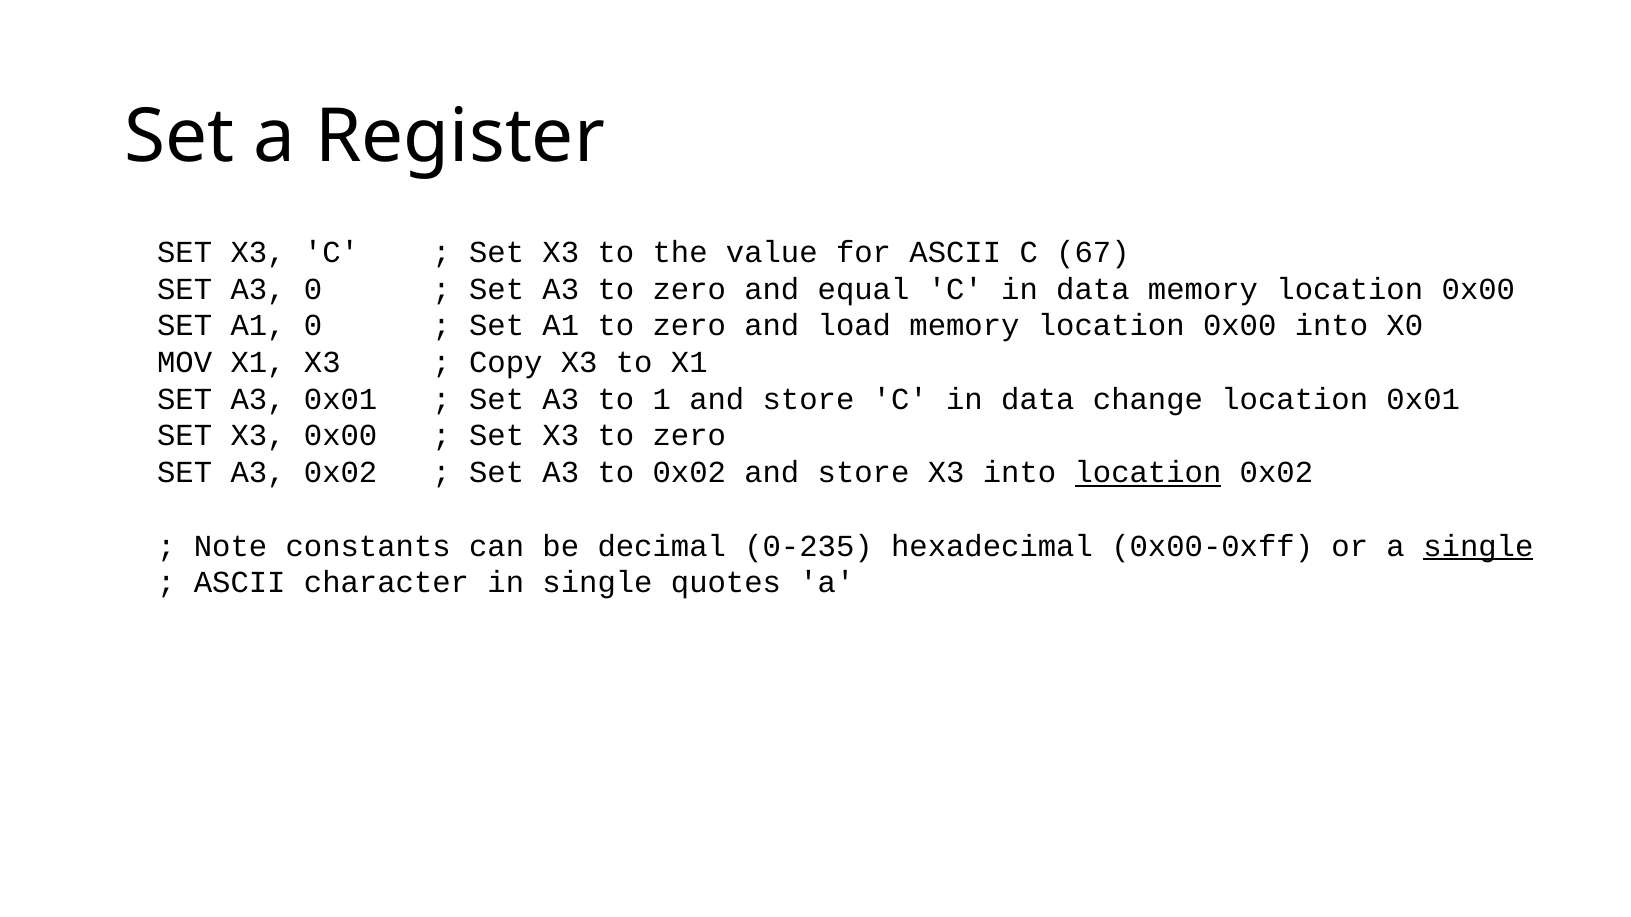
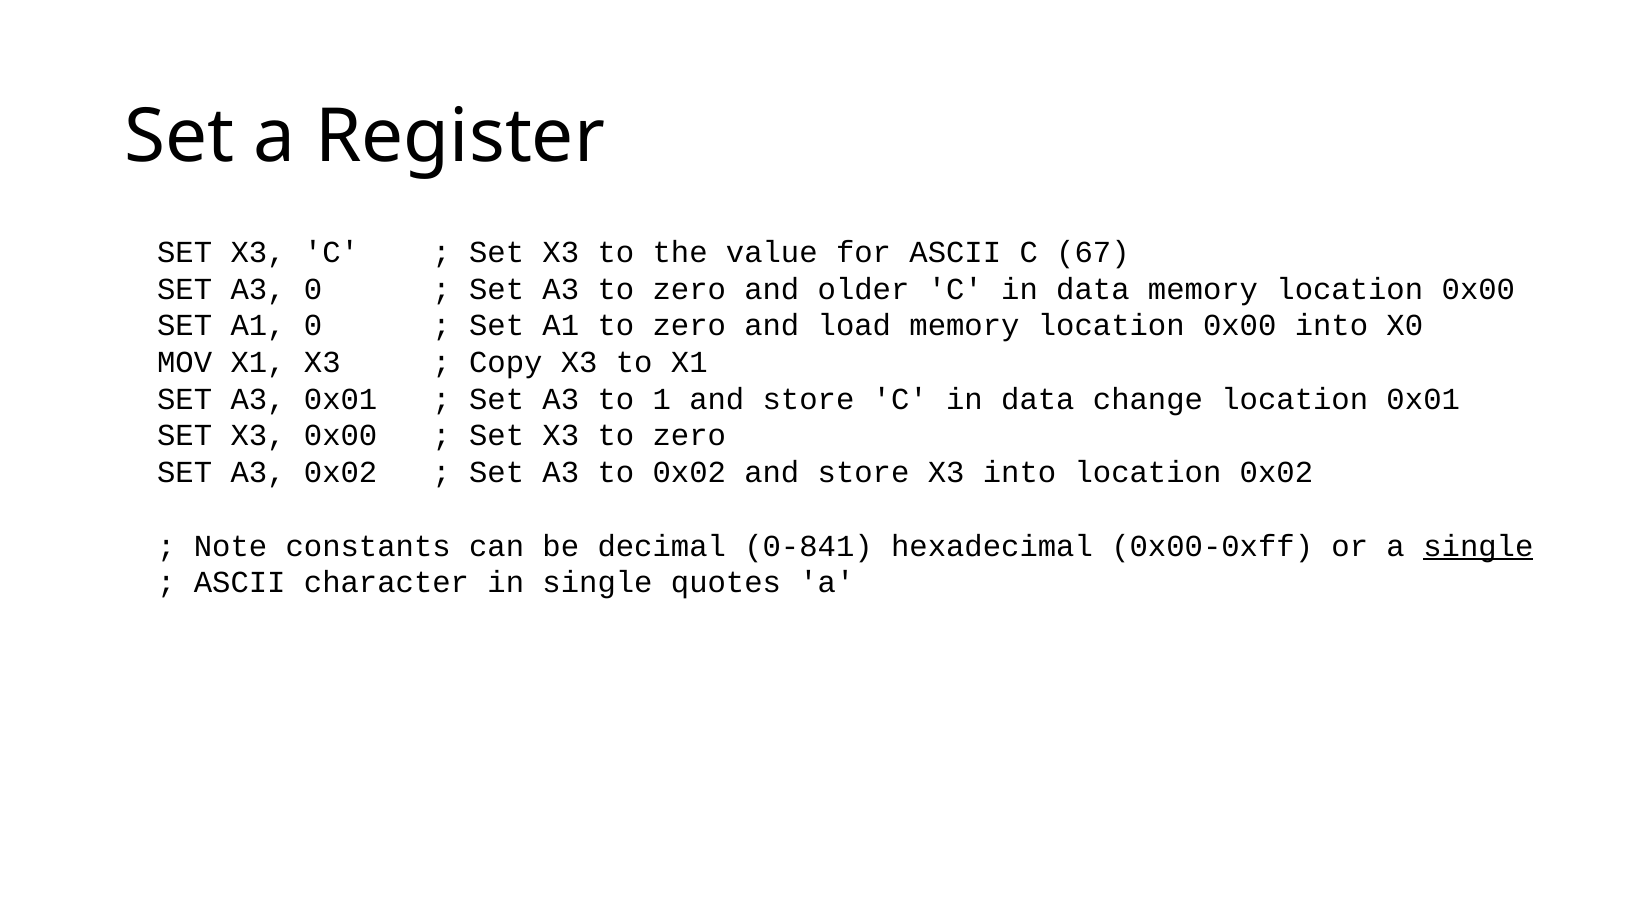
equal: equal -> older (864, 289)
location underline: present -> none (1148, 473)
0-235: 0-235 -> 0-841 (809, 546)
